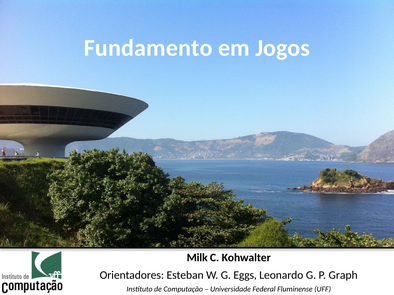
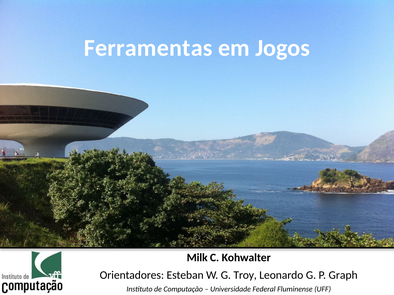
Fundamento: Fundamento -> Ferramentas (148, 48)
Eggs: Eggs -> Troy (245, 276)
